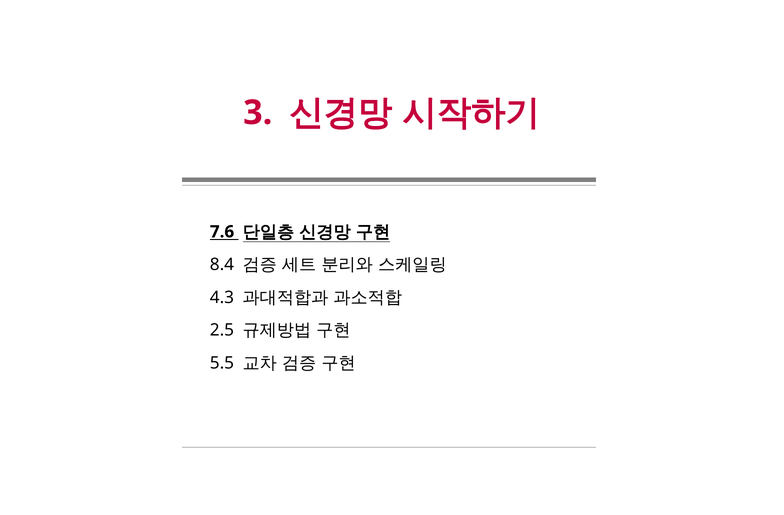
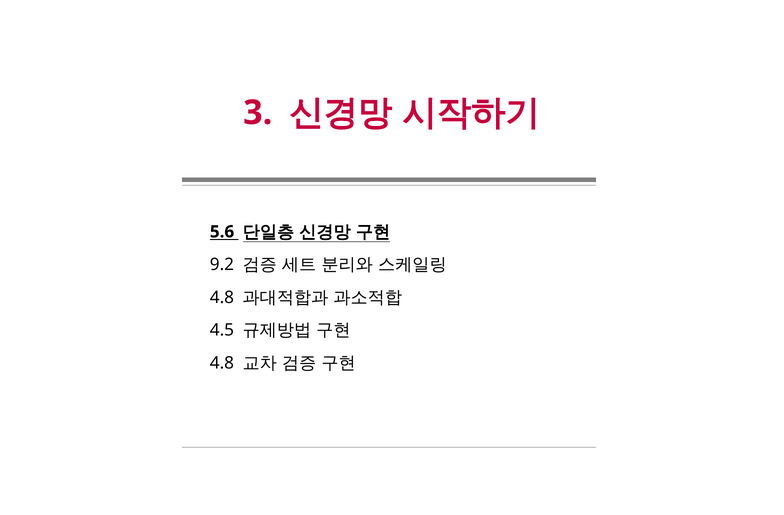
7.6: 7.6 -> 5.6 (222, 232)
8.4: 8.4 -> 9.2 (222, 265)
4.3: 4.3 -> 4.8 (222, 297)
2.5: 2.5 -> 4.5 (222, 330)
5.5: 5.5 -> 4.8 (222, 363)
